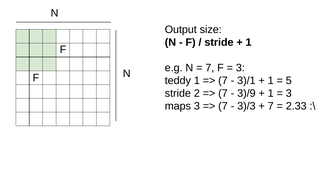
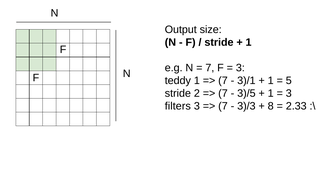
3)/9: 3)/9 -> 3)/5 (246, 93)
maps: maps -> filters (178, 106)
7: 7 -> 8 (271, 106)
